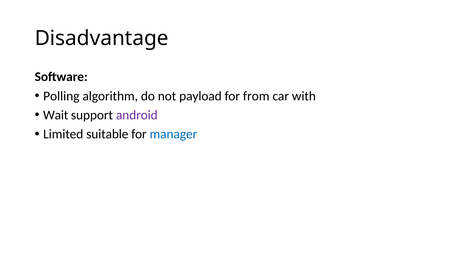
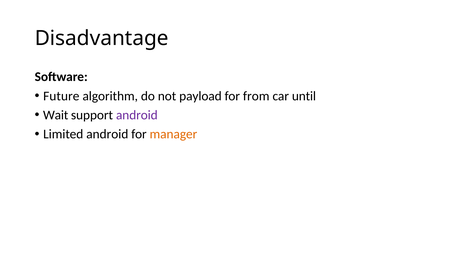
Polling: Polling -> Future (61, 96)
with: with -> until (304, 96)
Limited suitable: suitable -> android (107, 134)
manager colour: blue -> orange (173, 134)
